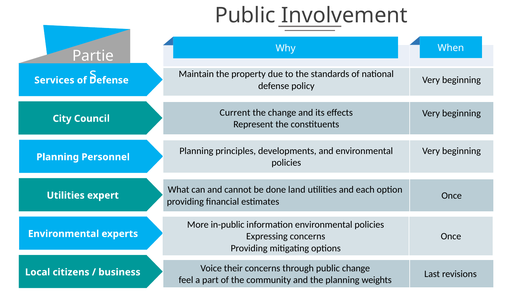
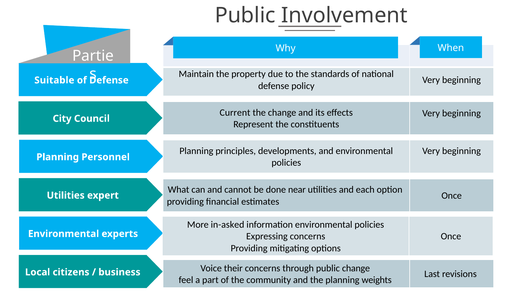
Services: Services -> Suitable (54, 80)
land: land -> near (297, 190)
in-public: in-public -> in-asked (228, 224)
